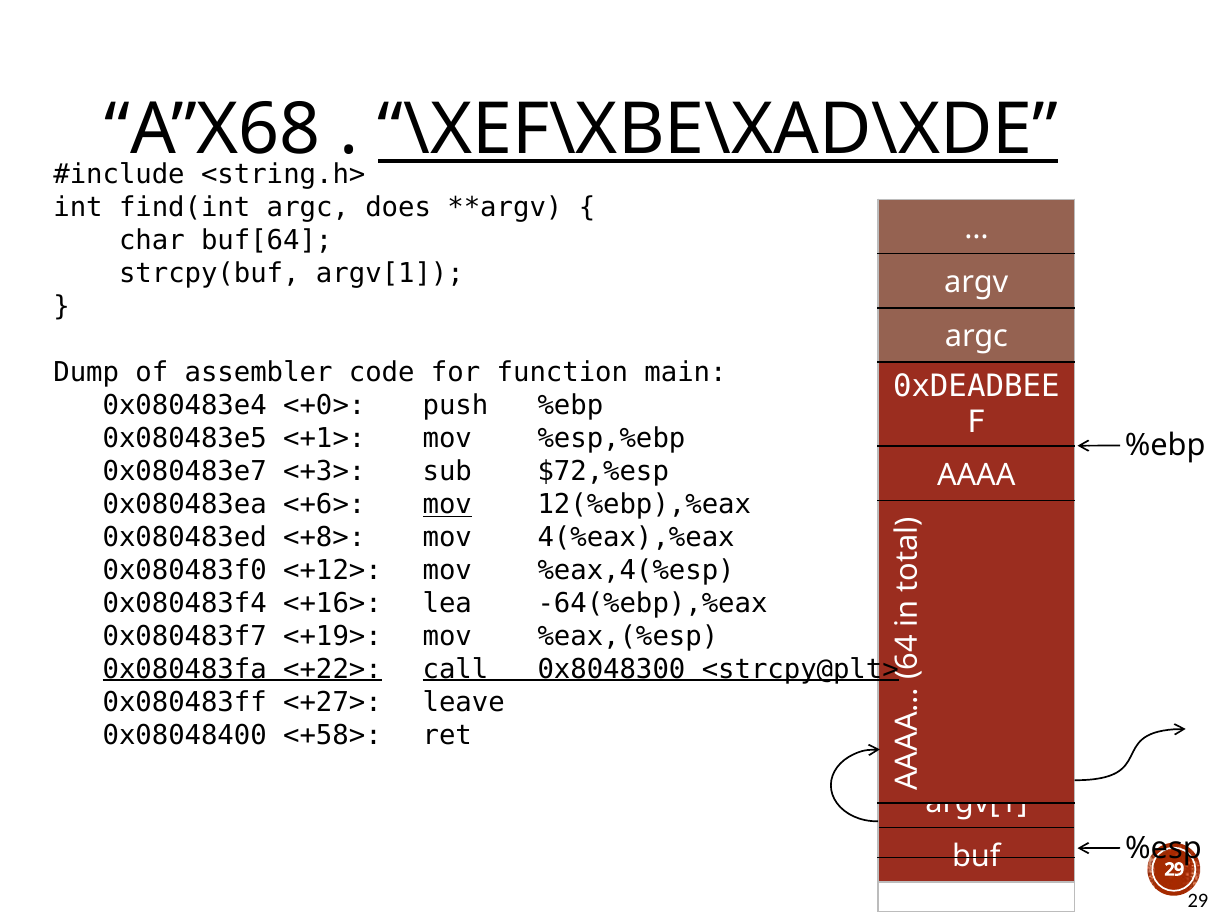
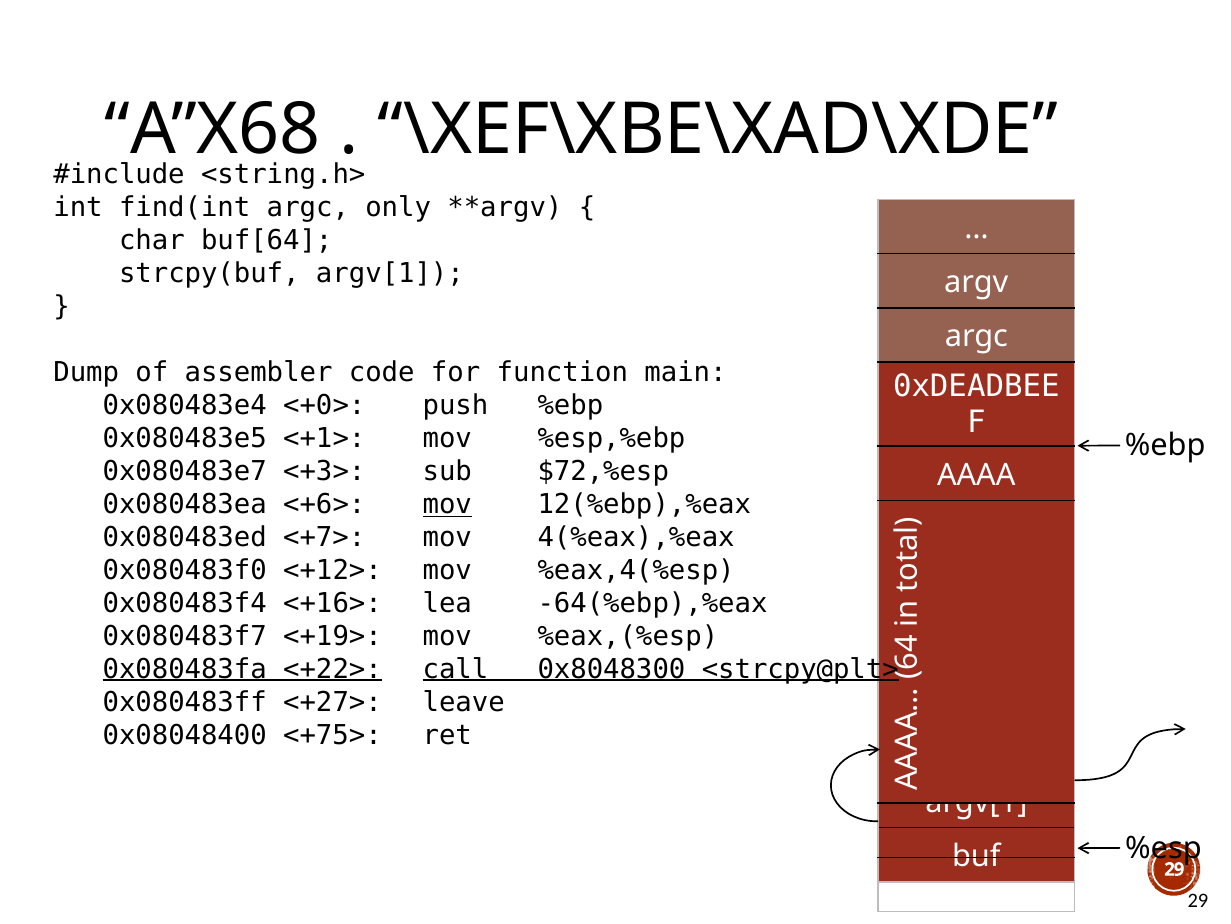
\XEF\XBE\XAD\XDE underline: present -> none (718, 130)
does: does -> only (398, 208)
<+8>: <+8> -> <+7> (324, 537)
<+58>: <+58> -> <+75> (332, 735)
